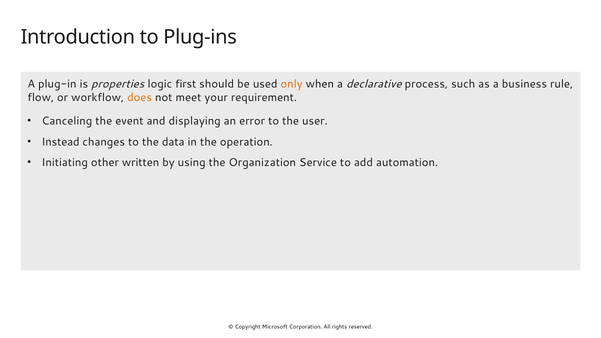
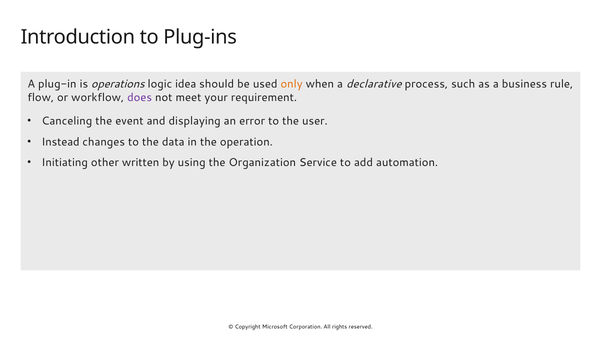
properties: properties -> operations (118, 84)
first: first -> idea (186, 84)
does colour: orange -> purple (140, 97)
